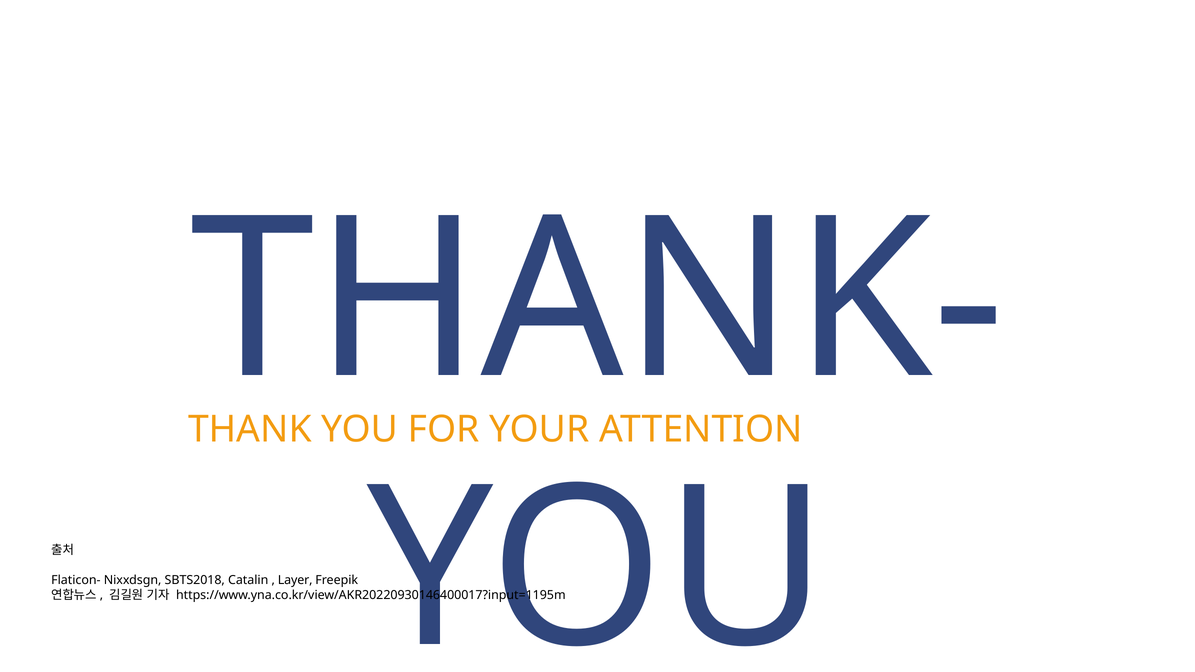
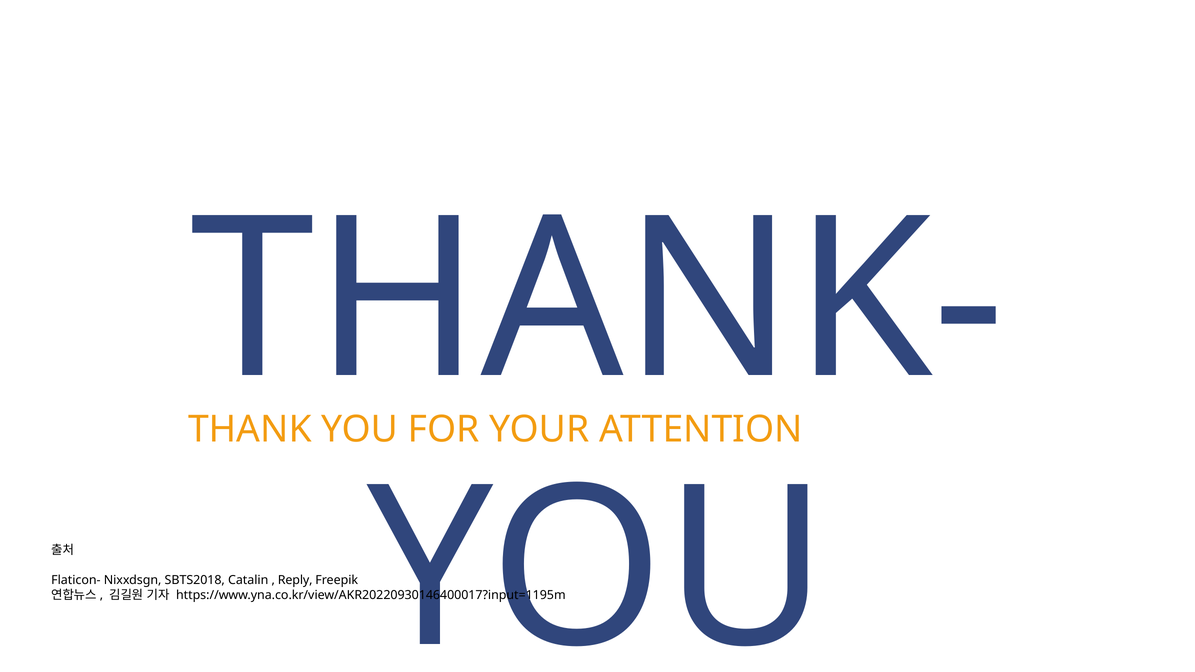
Layer: Layer -> Reply (295, 580)
